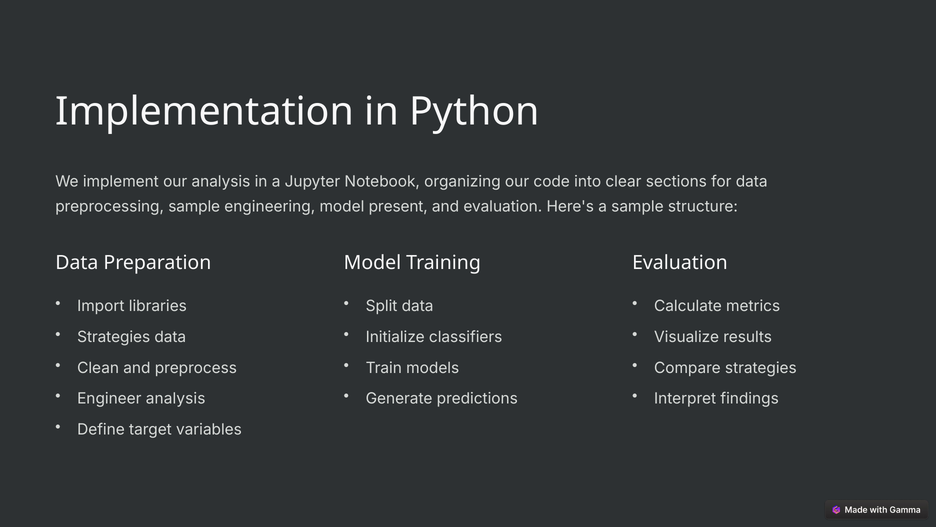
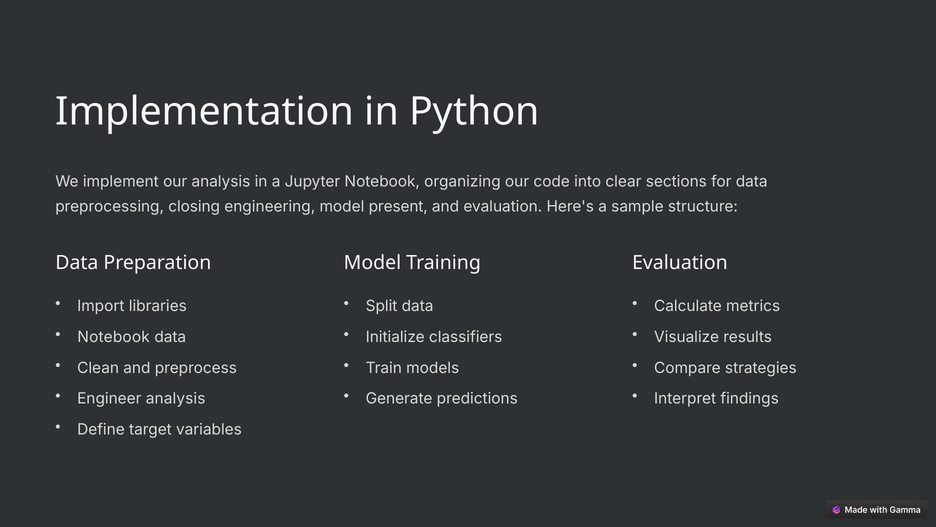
preprocessing sample: sample -> closing (194, 207)
Strategies: Strategies -> Notebook (114, 337)
